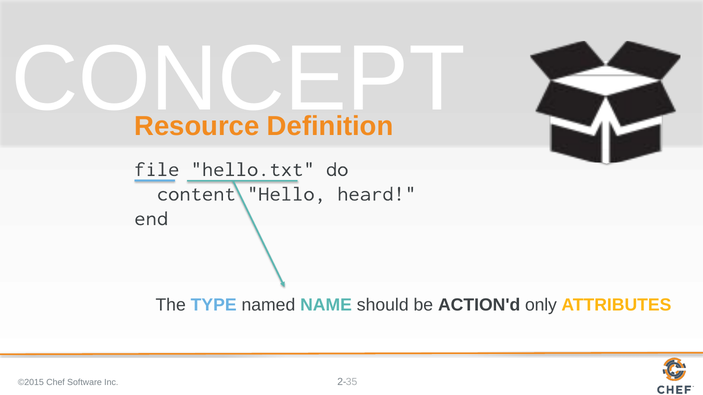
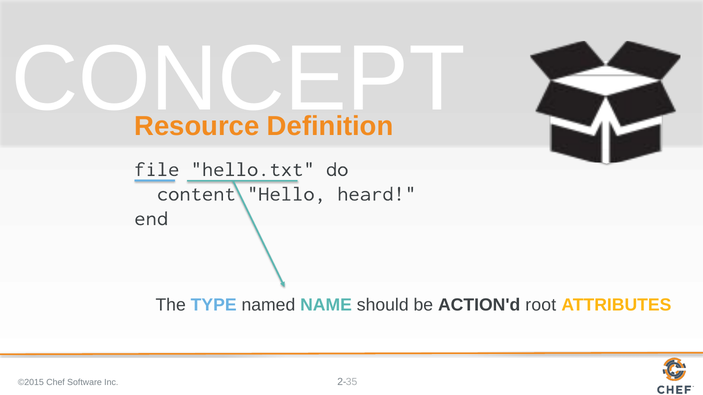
only: only -> root (541, 305)
